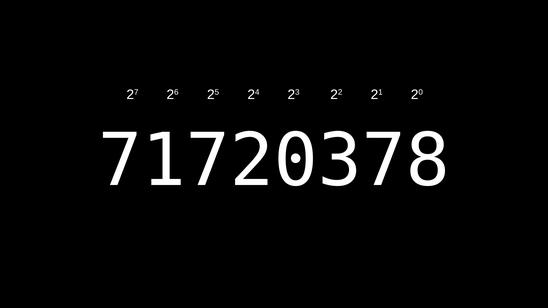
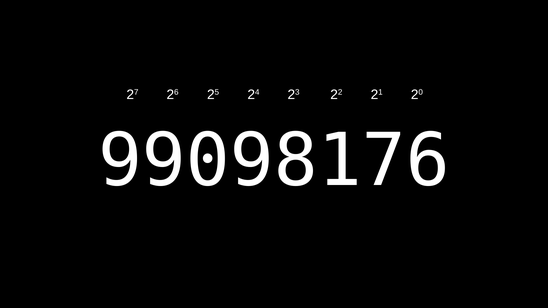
71720378: 71720378 -> 99098176 (274, 161)
